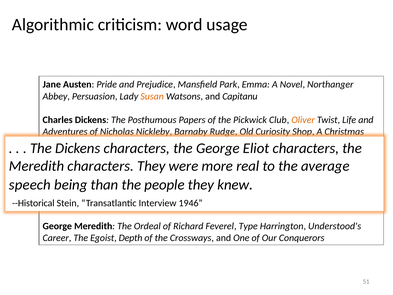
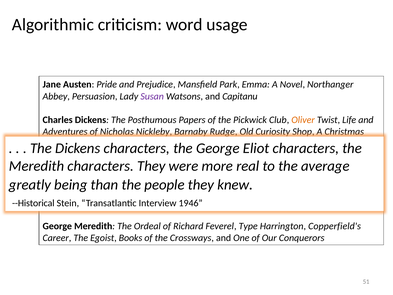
Susan colour: orange -> purple (152, 96)
speech: speech -> greatly (30, 185)
Understood's: Understood's -> Copperfield's (335, 226)
Depth: Depth -> Books (131, 238)
